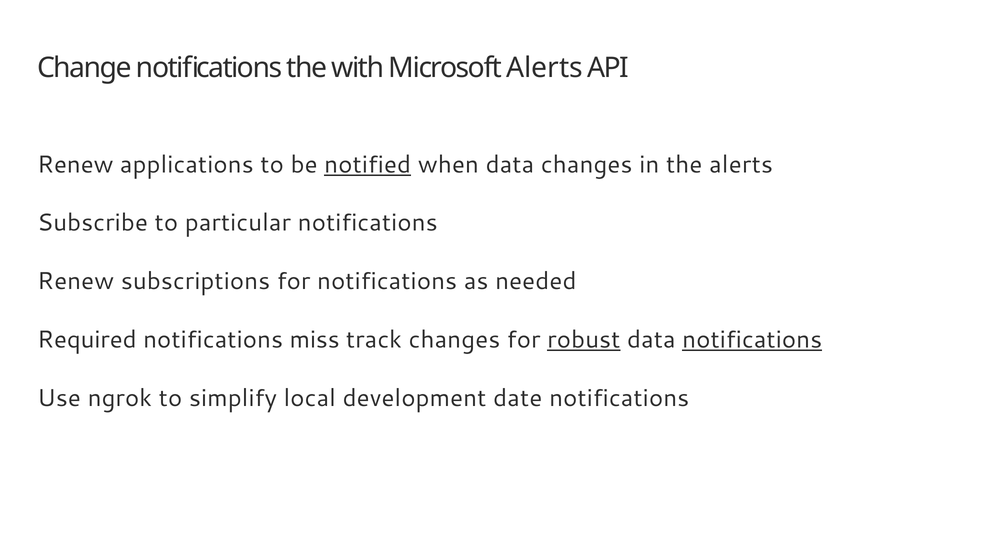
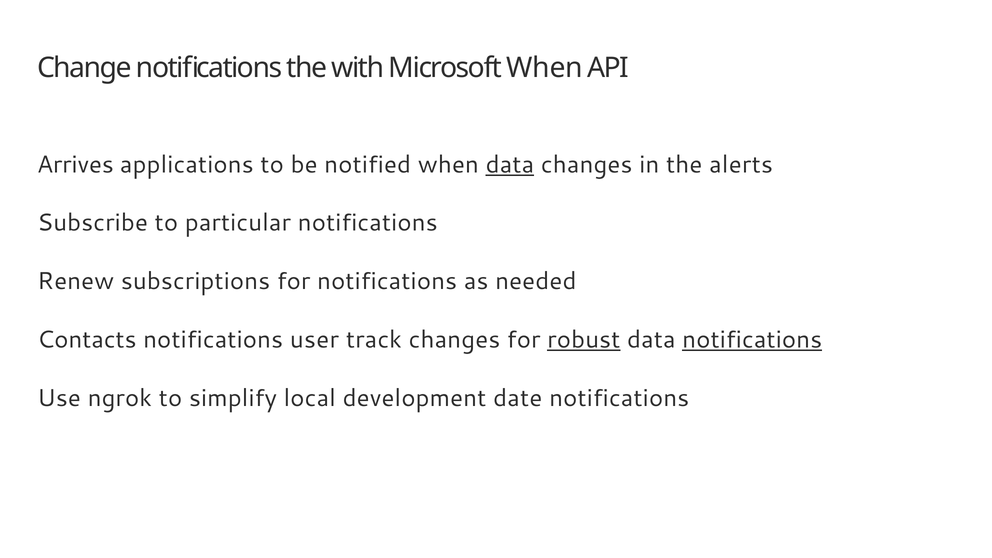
Microsoft Alerts: Alerts -> When (545, 68)
Renew: Renew -> Arrives (75, 165)
notified underline: present -> none (368, 165)
data underline: none -> present (510, 165)
Required: Required -> Contacts (87, 340)
miss: miss -> user (314, 340)
